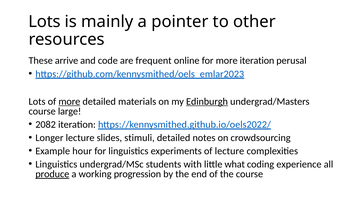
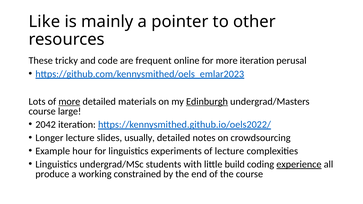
Lots: Lots -> Like (44, 22)
arrive: arrive -> tricky (66, 61)
2082: 2082 -> 2042 (46, 125)
stimuli: stimuli -> usually (140, 138)
what: what -> build (235, 164)
experience underline: none -> present (299, 164)
produce underline: present -> none (52, 174)
progression: progression -> constrained (137, 174)
